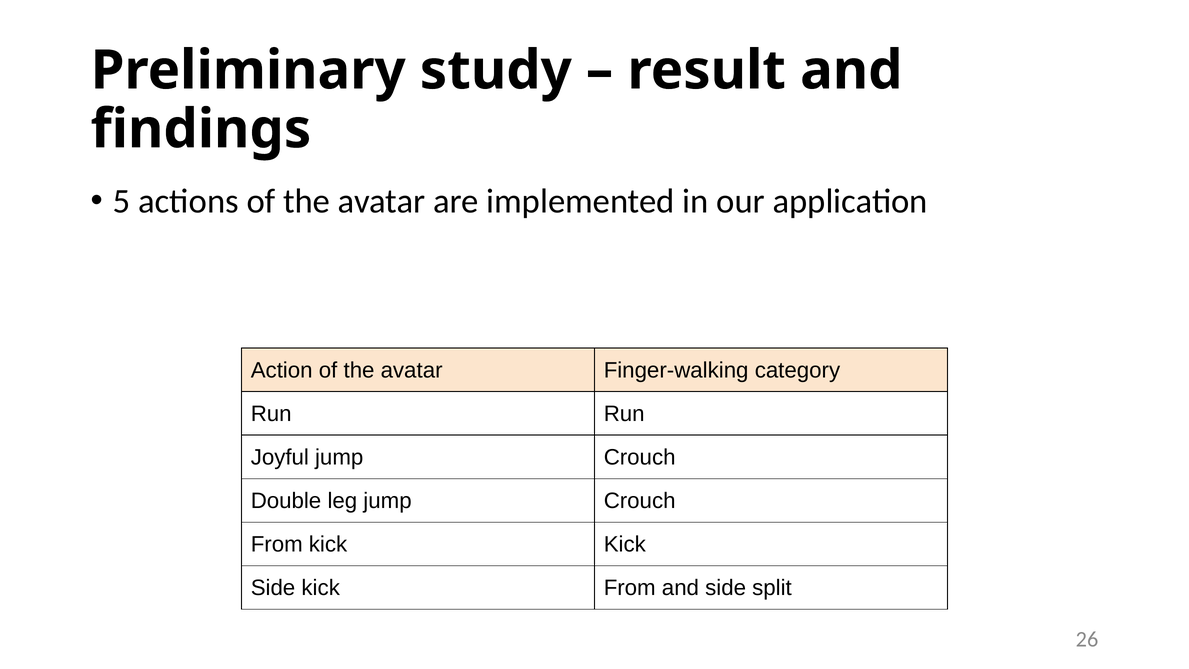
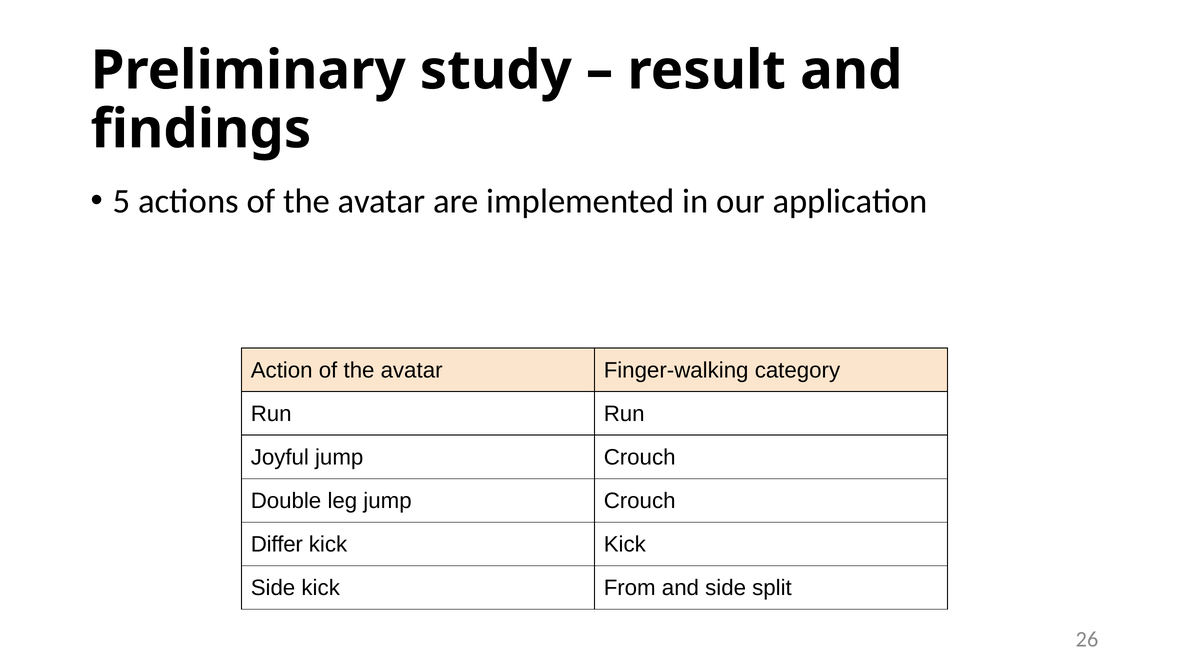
From: From -> Differ (277, 544)
